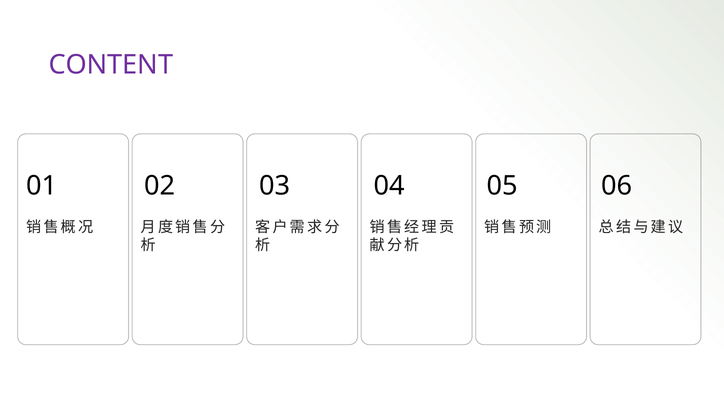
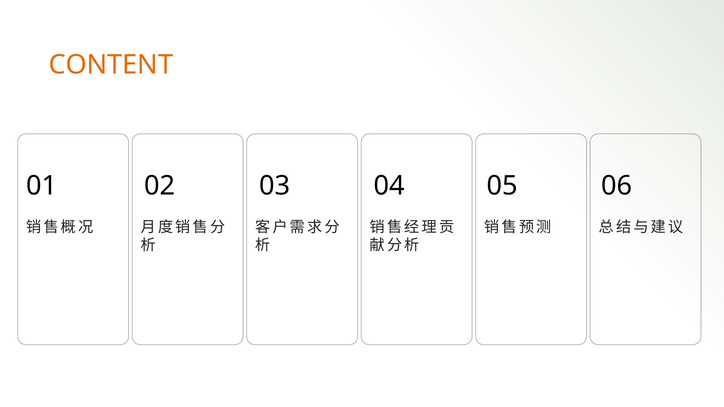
CONTENT colour: purple -> orange (111, 65)
